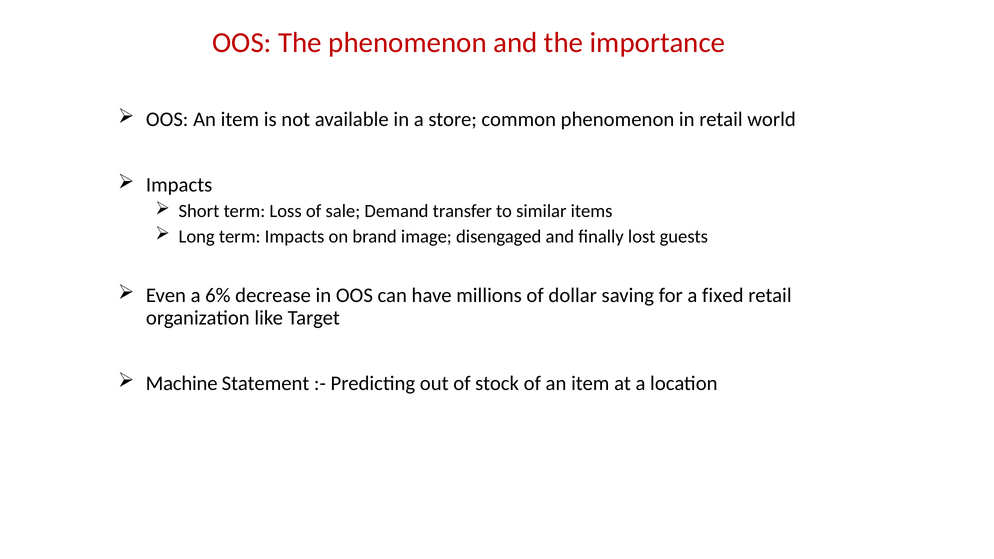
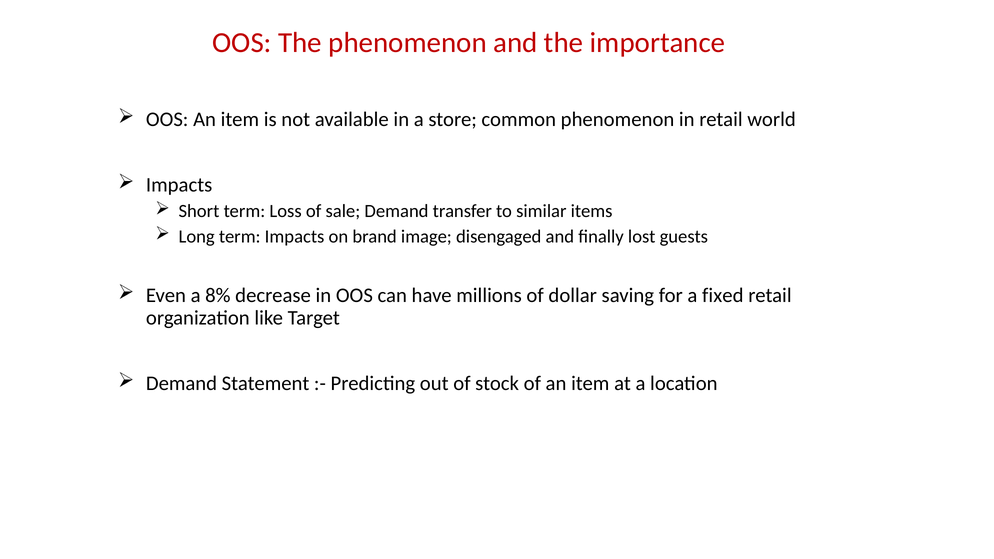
6%: 6% -> 8% (218, 296)
Machine: Machine -> Demand (182, 383)
